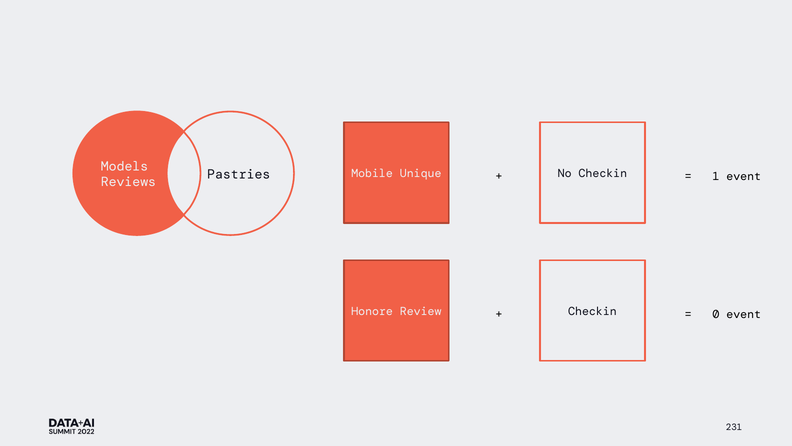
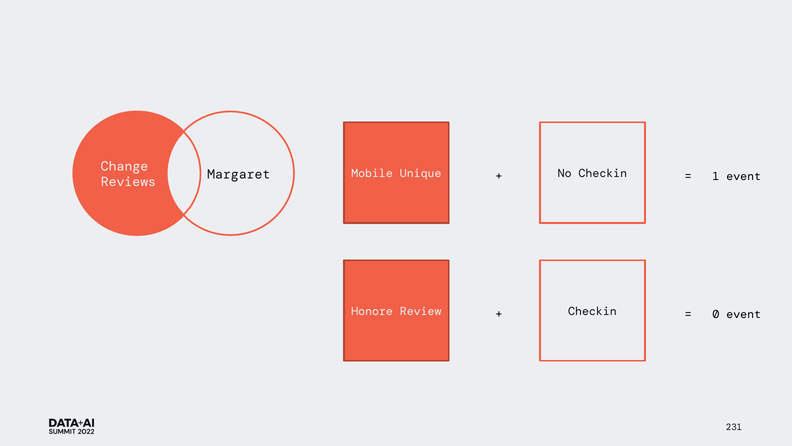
Models: Models -> Change (125, 166)
Pastries: Pastries -> Margaret (239, 174)
